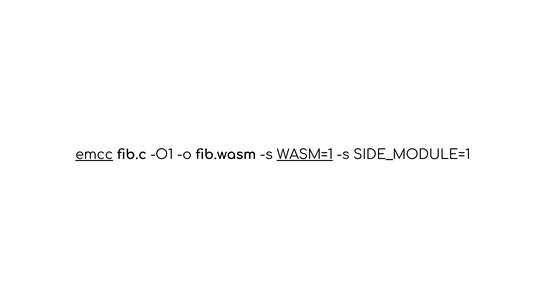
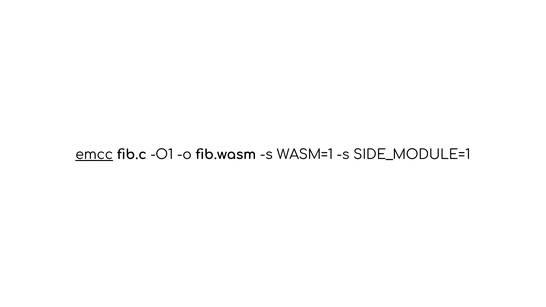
WASM=1 underline: present -> none (305, 155)
